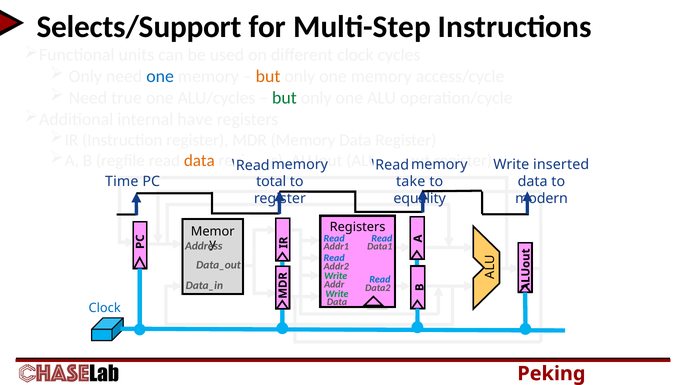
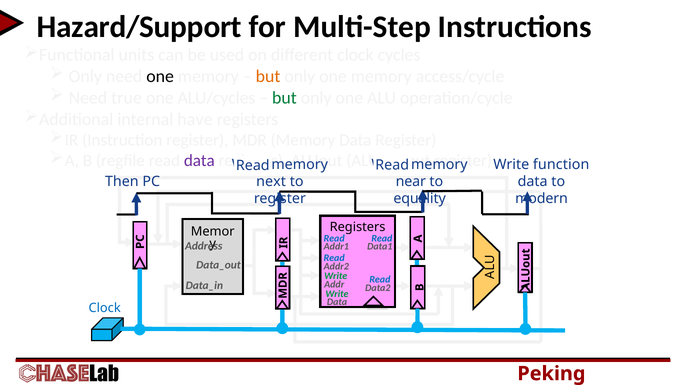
Selects/Support: Selects/Support -> Hazard/Support (139, 27)
one colour: blue -> black (160, 76)
data colour: orange -> purple (199, 161)
inserted: inserted -> function (561, 164)
take: take -> near (411, 181)
total: total -> next (271, 182)
Time: Time -> Then (122, 182)
